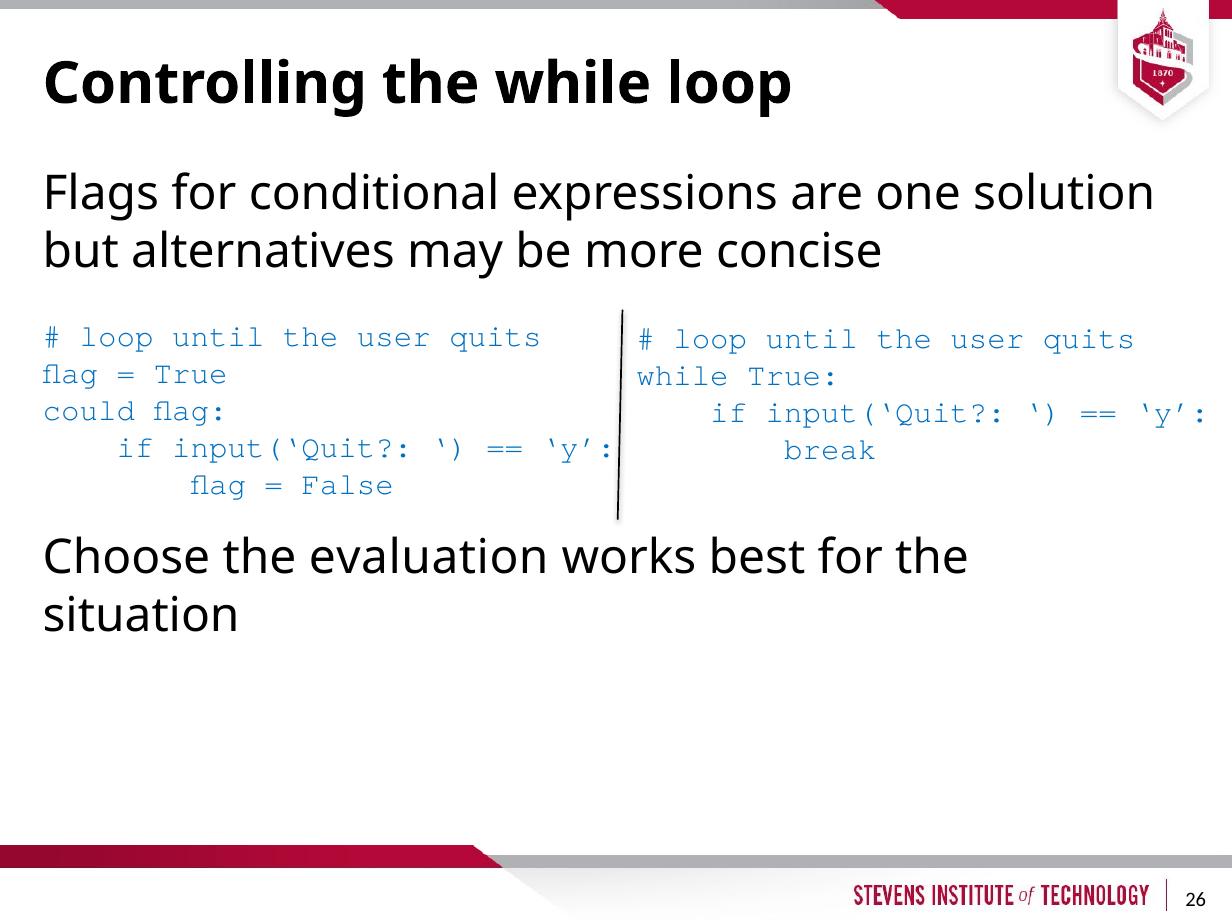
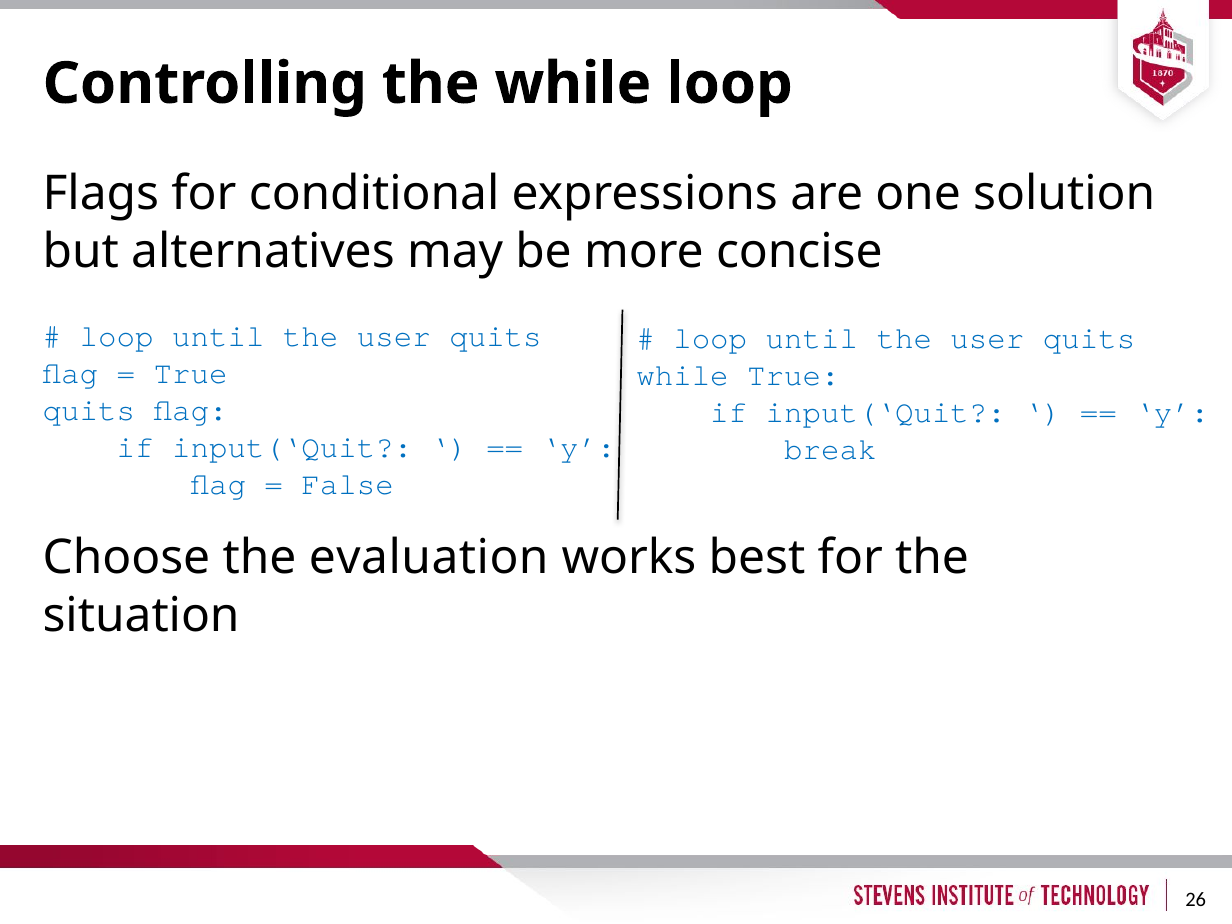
could: could -> quits (89, 410)
